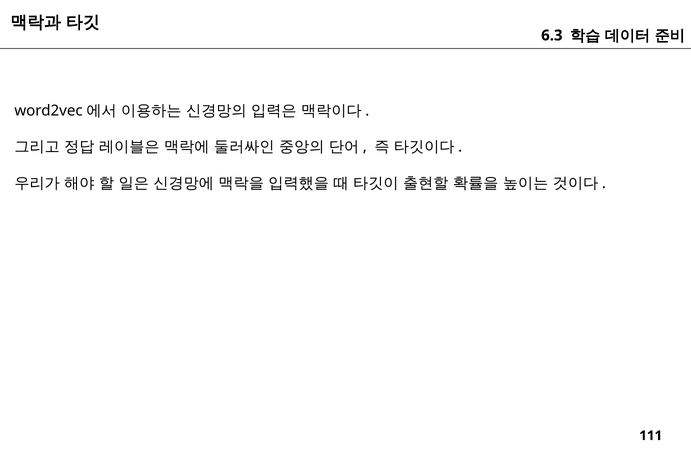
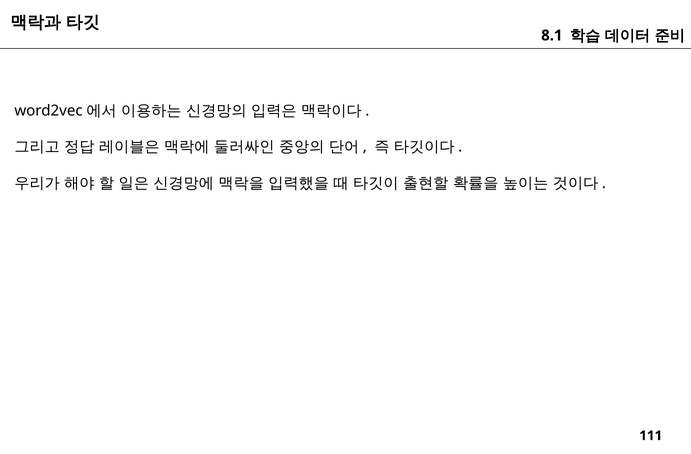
6.3: 6.3 -> 8.1 (552, 35)
